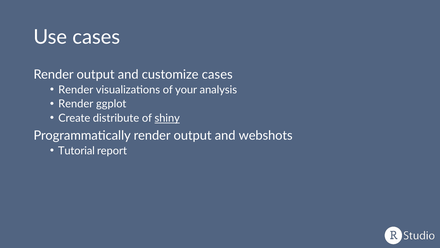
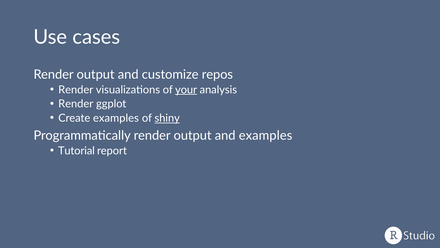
customize cases: cases -> repos (217, 74)
your underline: none -> present (186, 90)
Create distribute: distribute -> examples (116, 118)
and webshots: webshots -> examples (266, 135)
